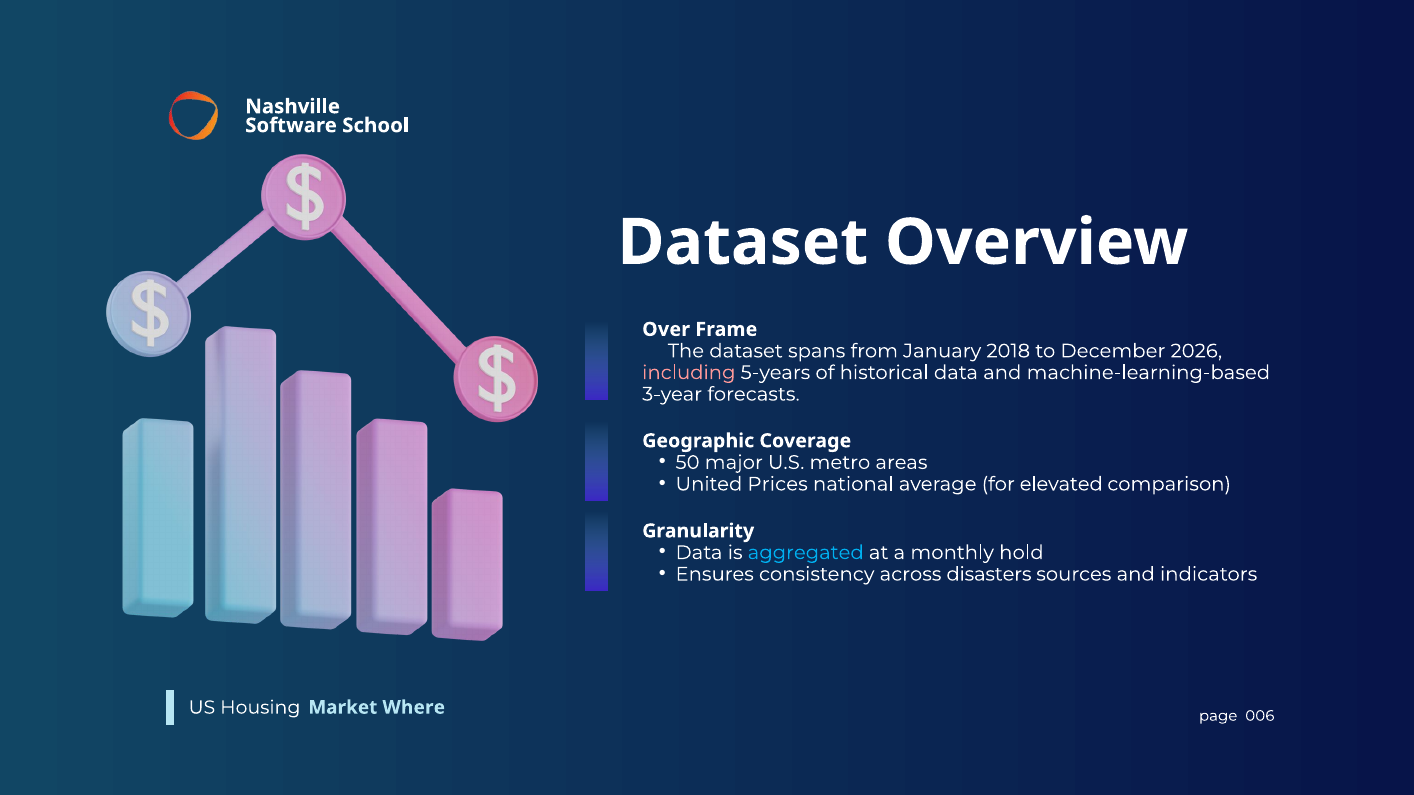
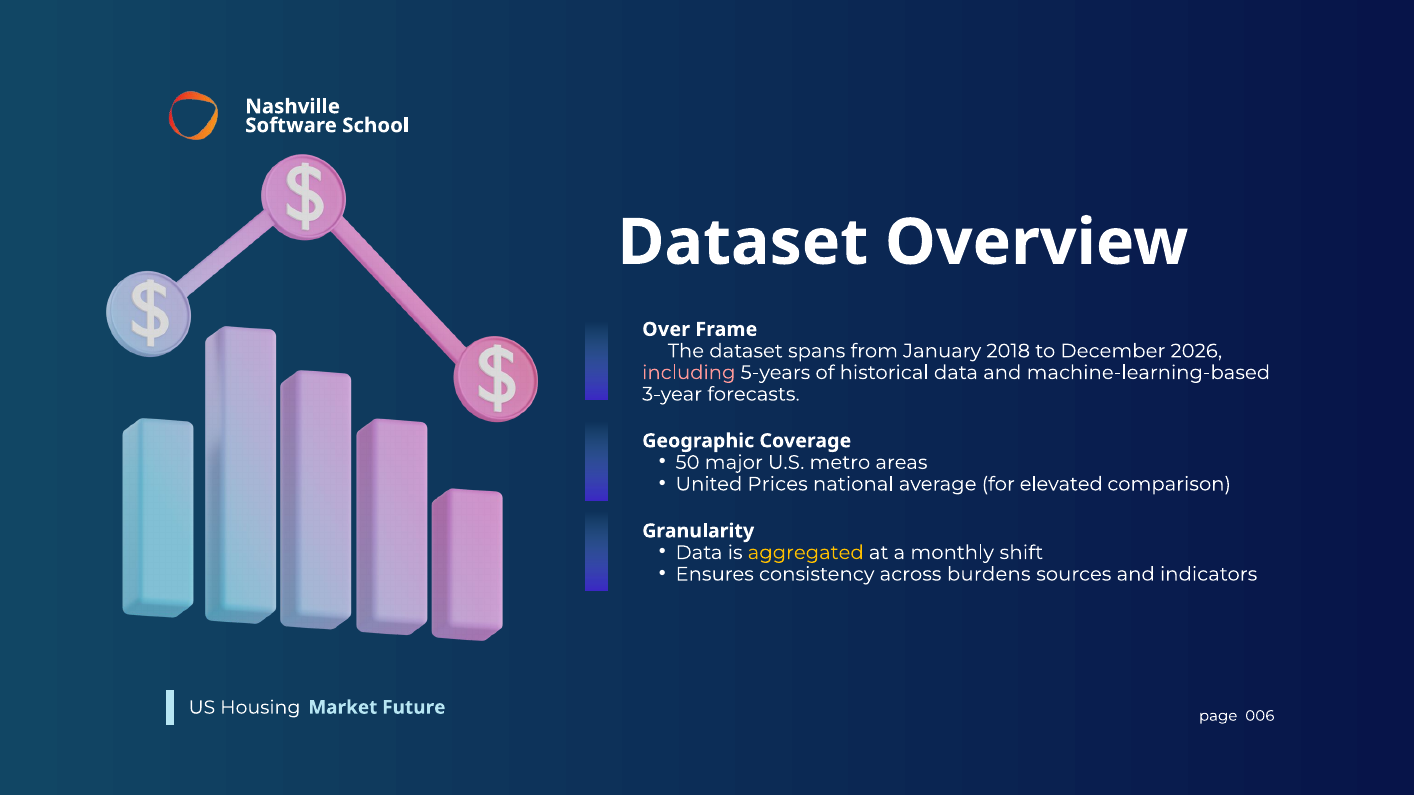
aggregated colour: light blue -> yellow (806, 553)
hold: hold -> shift (1021, 553)
disasters: disasters -> burdens (989, 574)
Where: Where -> Future (414, 708)
